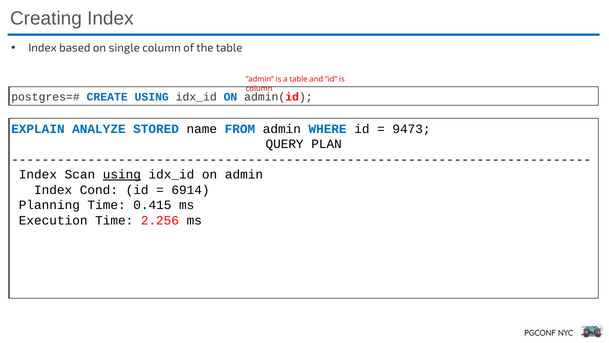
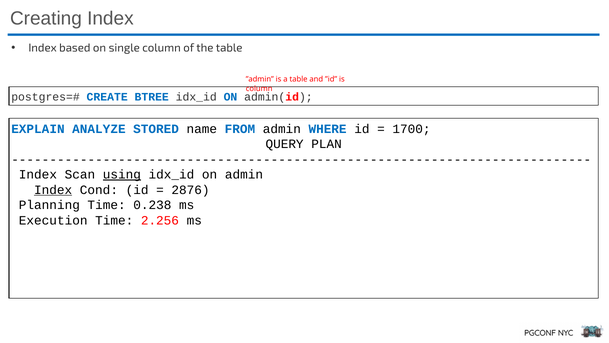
CREATE USING: USING -> BTREE (152, 97)
9473: 9473 -> 1700 (412, 129)
Index underline: none -> present (53, 190)
6914: 6914 -> 2876 (190, 190)
0.415: 0.415 -> 0.238 (152, 205)
